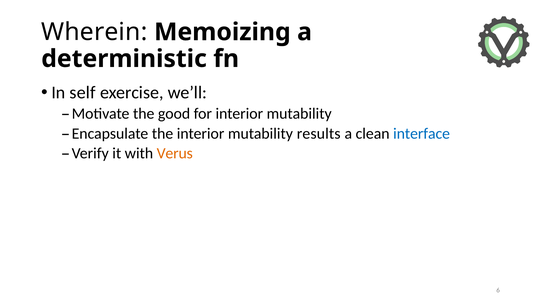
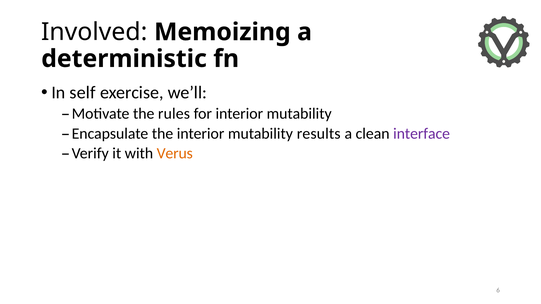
Wherein: Wherein -> Involved (94, 32)
good: good -> rules (174, 114)
interface colour: blue -> purple (422, 134)
